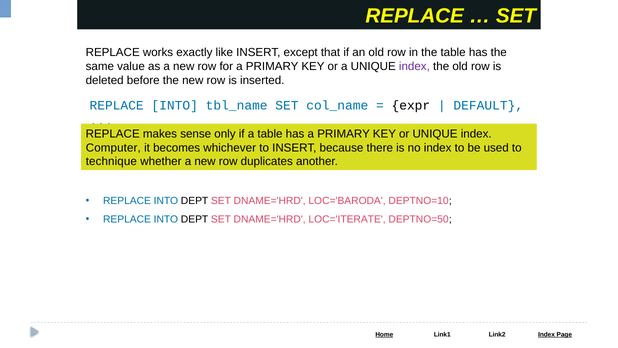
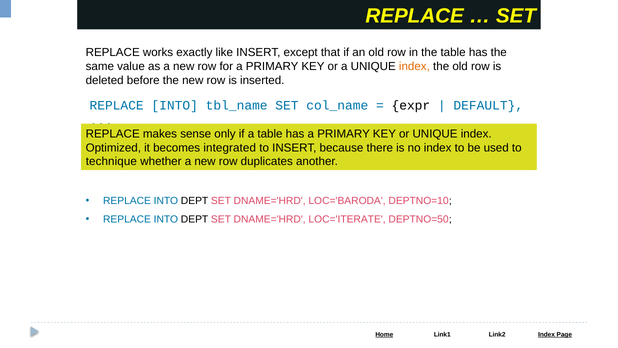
index colour: purple -> orange (414, 66)
Computer: Computer -> Optimized (113, 148)
whichever: whichever -> integrated (230, 148)
